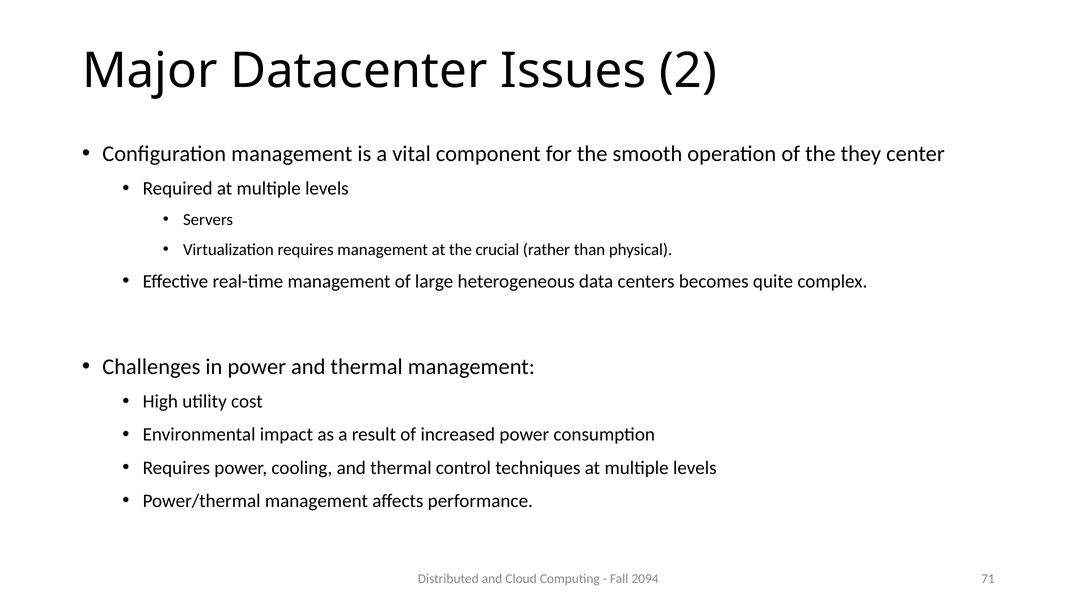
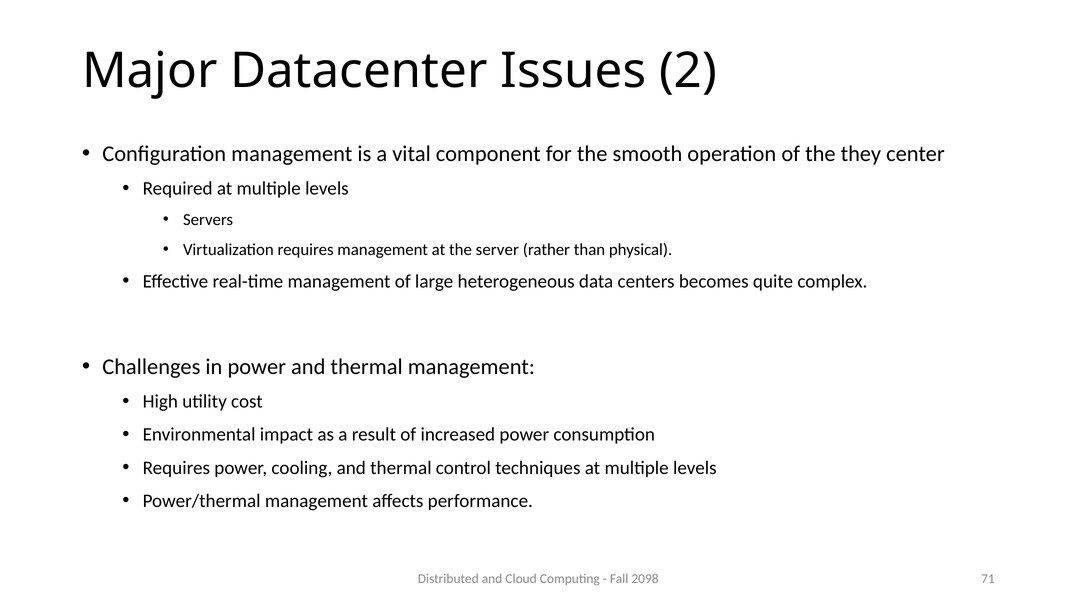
crucial: crucial -> server (497, 249)
2094: 2094 -> 2098 (645, 578)
